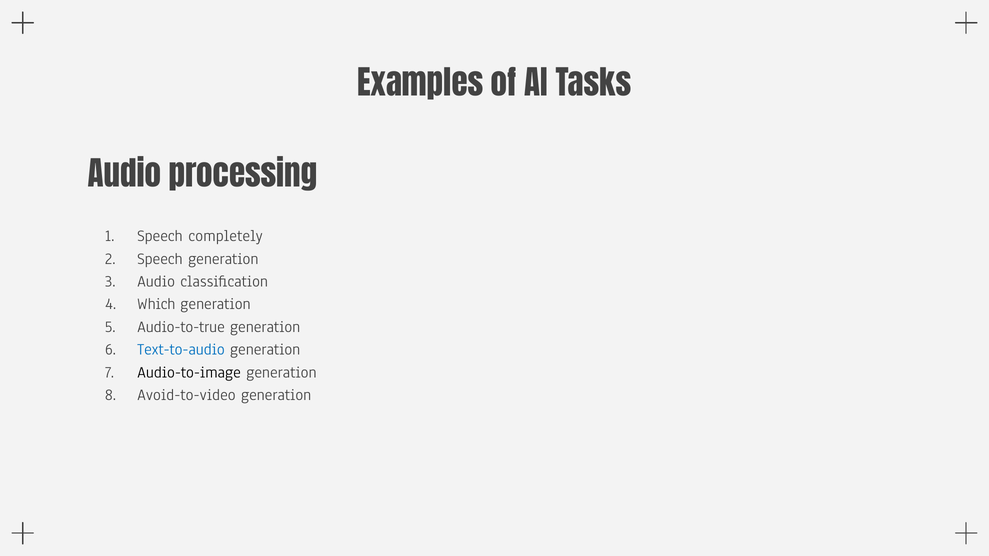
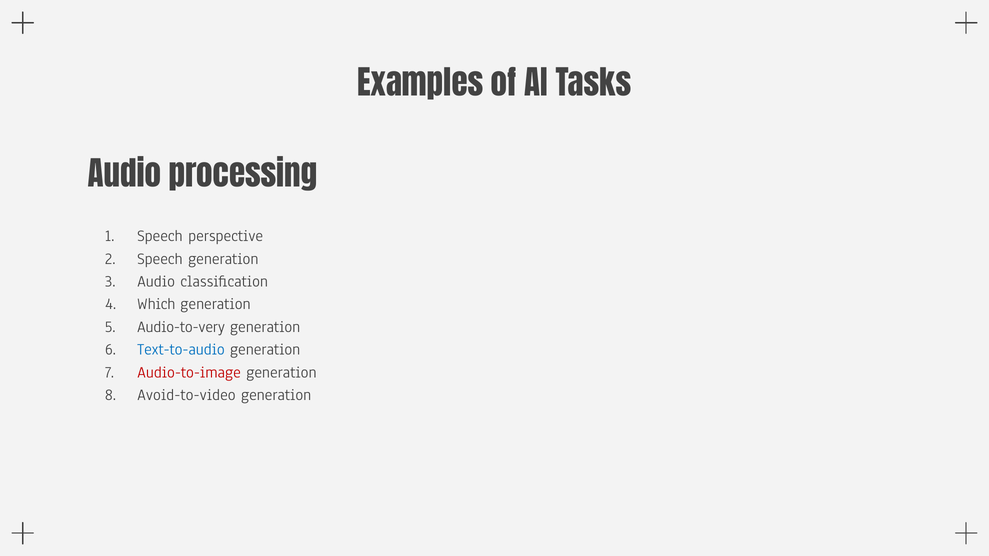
completely: completely -> perspective (226, 236)
Audio-to-true: Audio-to-true -> Audio-to-very (181, 327)
Audio-to-image colour: black -> red (189, 372)
